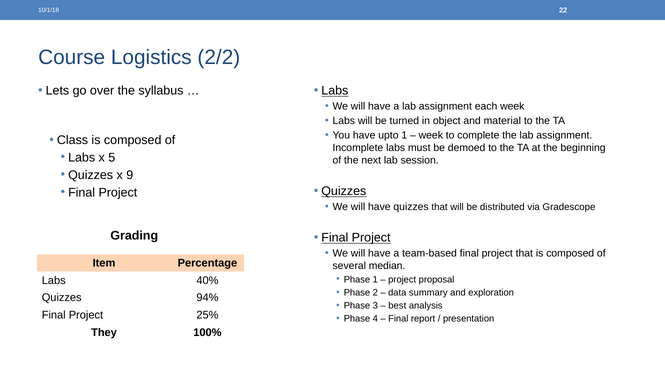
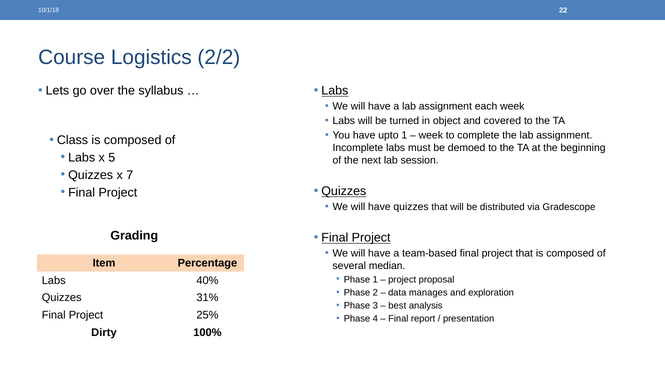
material: material -> covered (502, 121)
9: 9 -> 7 (130, 175)
summary: summary -> manages (428, 293)
94%: 94% -> 31% (207, 298)
They: They -> Dirty (104, 332)
